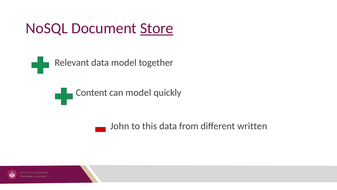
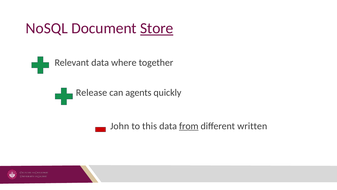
data model: model -> where (124, 62)
Content: Content -> Release (92, 92)
can model: model -> agents (138, 92)
from underline: none -> present (189, 126)
